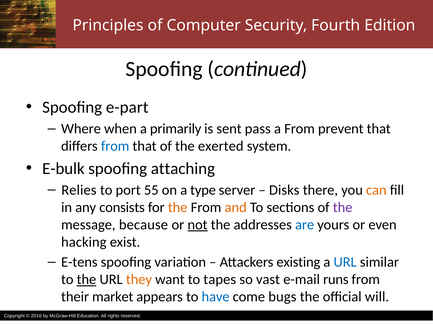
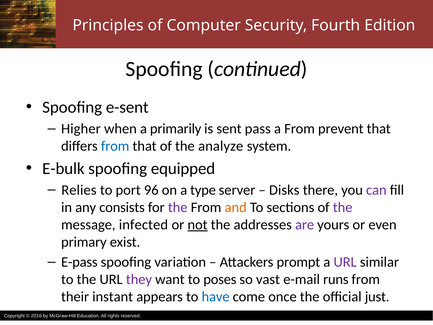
e-part: e-part -> e-sent (127, 107)
Where: Where -> Higher (81, 129)
exerted: exerted -> analyze (221, 146)
attaching: attaching -> equipped (183, 168)
55: 55 -> 96 (151, 190)
can colour: orange -> purple (376, 190)
the colour: orange -> purple (178, 207)
because: because -> infected (143, 225)
are colour: blue -> purple (305, 225)
hacking: hacking -> primary (84, 242)
E-tens: E-tens -> E-pass (79, 262)
existing: existing -> prompt (298, 262)
URL colour: blue -> purple (345, 262)
the underline: present -> none (86, 279)
they colour: orange -> purple (139, 279)
tapes: tapes -> poses (220, 279)
market: market -> instant (113, 297)
bugs: bugs -> once (282, 297)
will: will -> just (377, 297)
